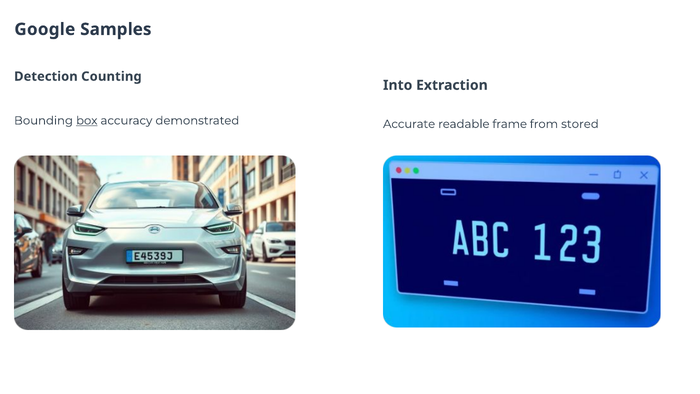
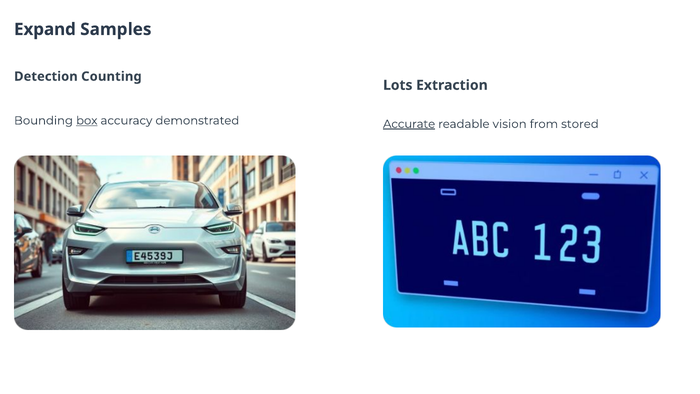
Google: Google -> Expand (45, 29)
Into: Into -> Lots (398, 85)
Accurate underline: none -> present (409, 124)
frame: frame -> vision (510, 124)
